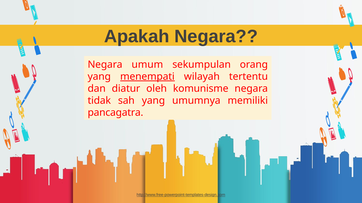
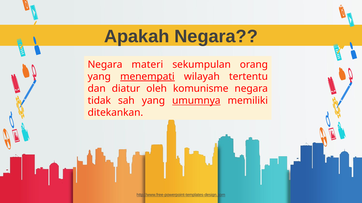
umum: umum -> materi (147, 65)
umumnya underline: none -> present (196, 101)
pancagatra: pancagatra -> ditekankan (115, 113)
